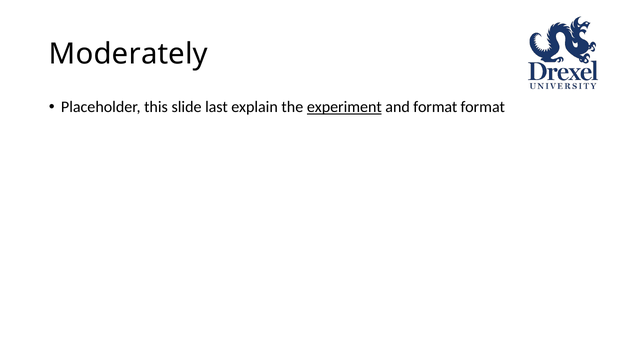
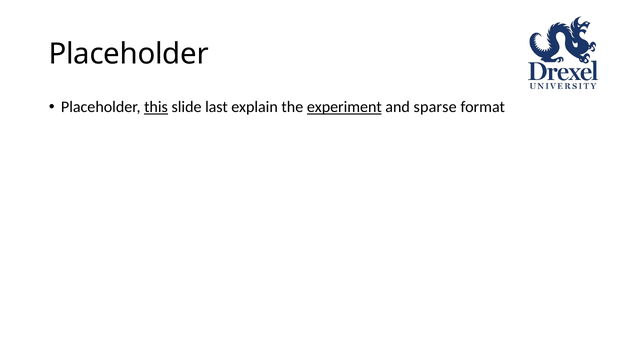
Moderately: Moderately -> Placeholder (129, 54)
this underline: none -> present (156, 107)
and format: format -> sparse (435, 107)
